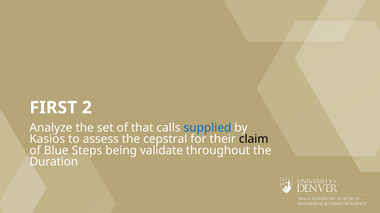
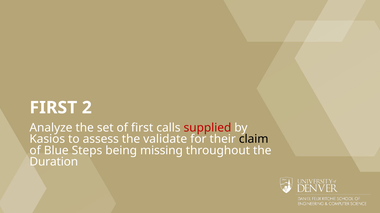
of that: that -> first (142, 128)
supplied colour: blue -> red (207, 128)
cepstral: cepstral -> validate (165, 140)
validate: validate -> missing (161, 151)
